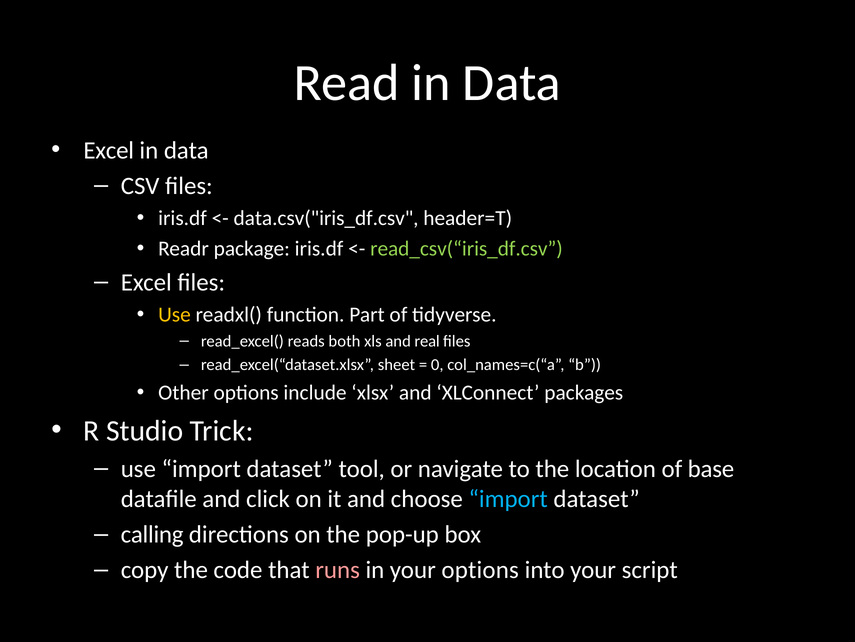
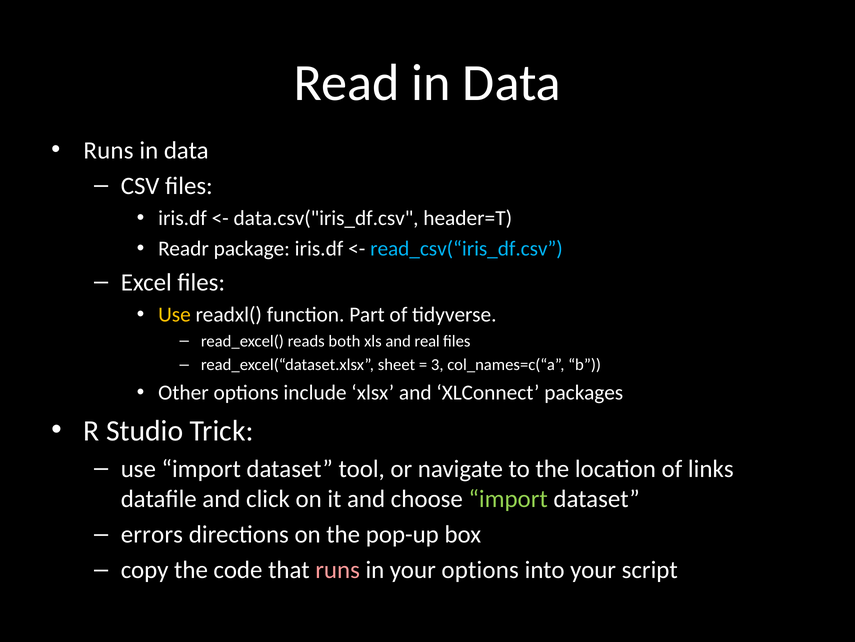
Excel: Excel -> Runs (108, 150)
read_csv(“iris_df.csv colour: light green -> light blue (466, 248)
0: 0 -> 3 (437, 364)
base: base -> links (711, 468)
import colour: light blue -> light green (508, 498)
calling: calling -> errors (152, 534)
